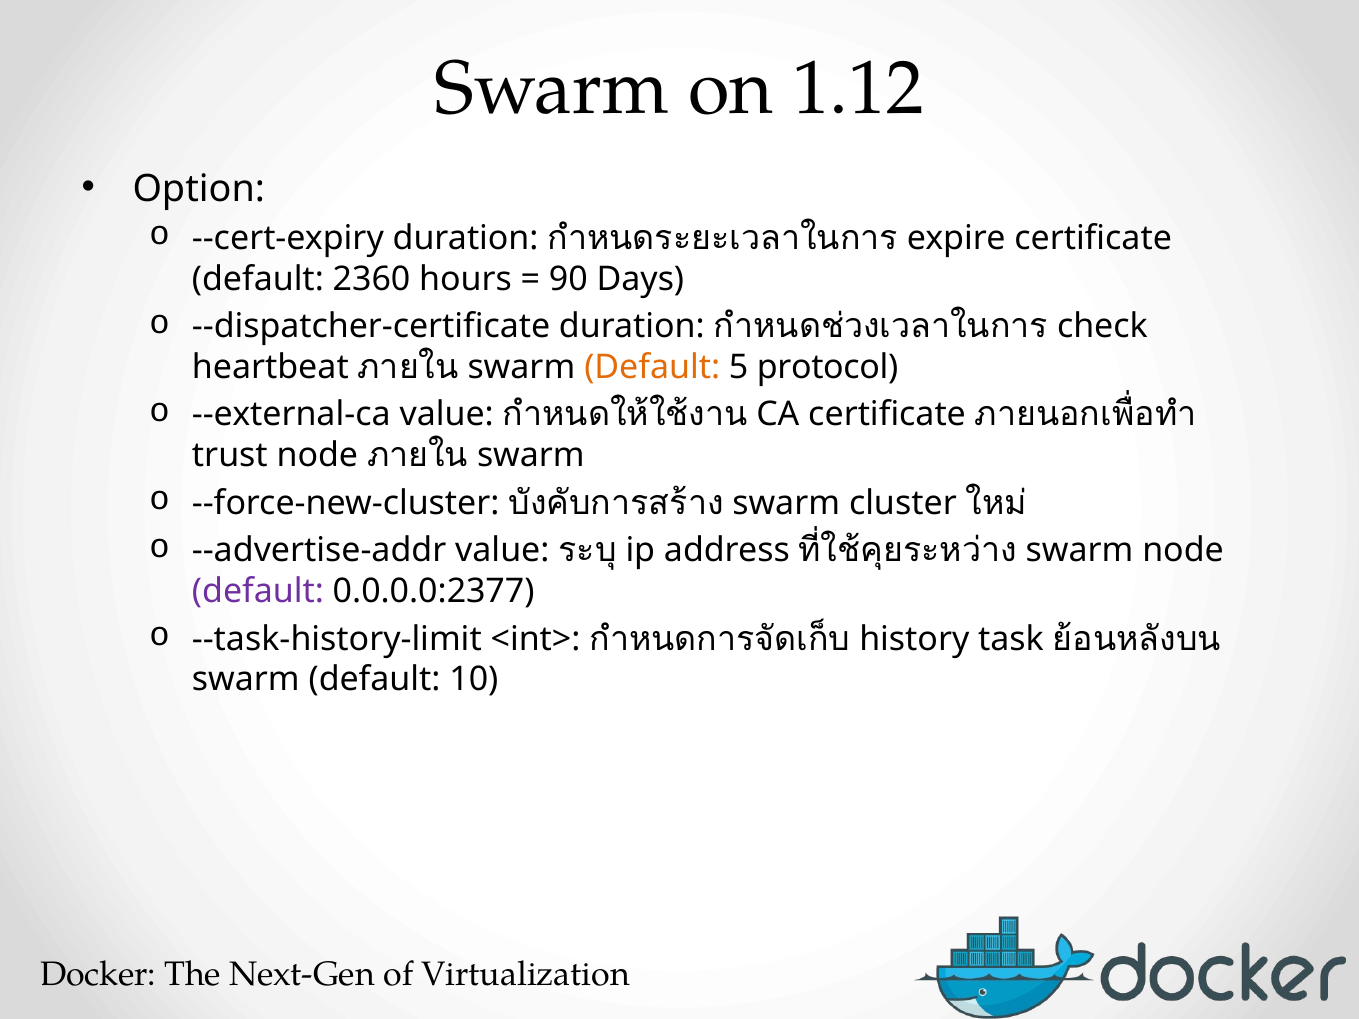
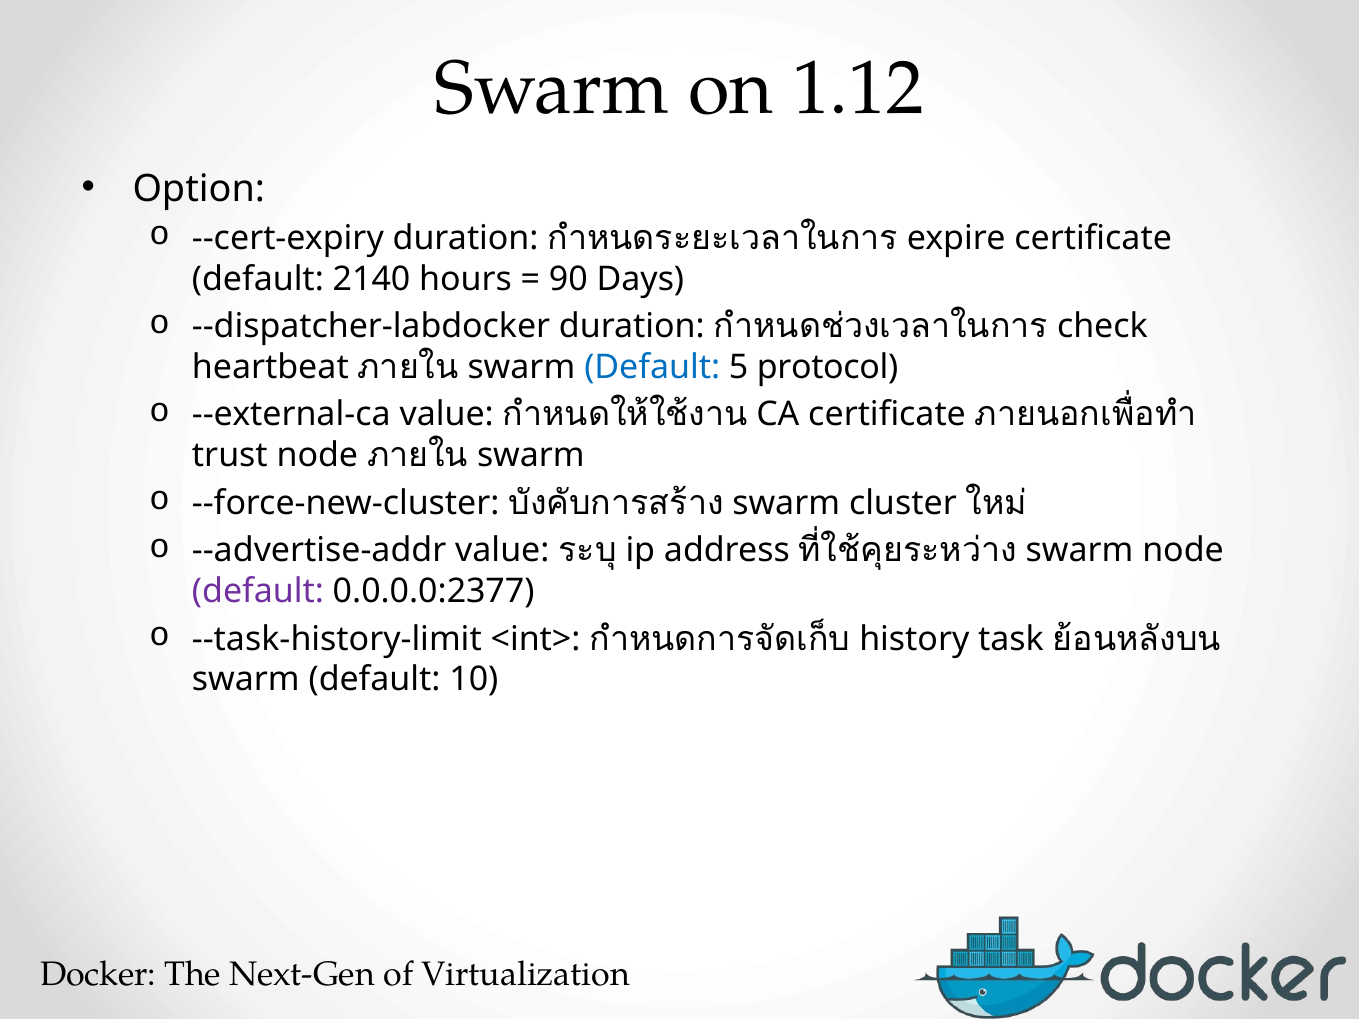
2360: 2360 -> 2140 (372, 279)
--dispatcher-certificate: --dispatcher-certificate -> --dispatcher-labdocker (371, 327)
Default colour: orange -> blue (652, 367)
